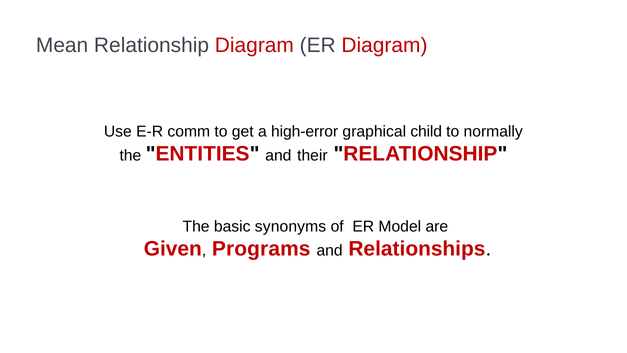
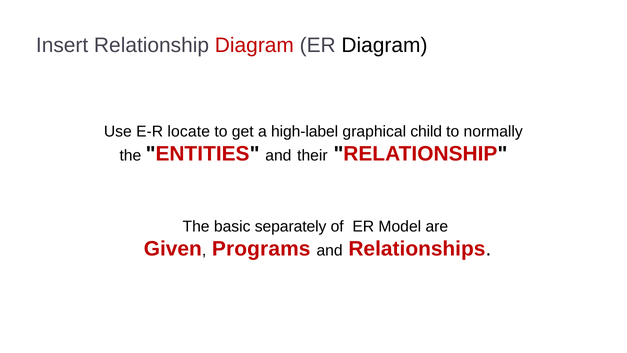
Mean: Mean -> Insert (62, 45)
Diagram colour: red -> black (384, 45)
comm: comm -> locate (189, 132)
high-error: high-error -> high-label (305, 132)
synonyms: synonyms -> separately (291, 226)
